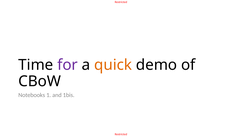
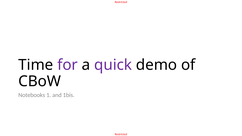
quick colour: orange -> purple (113, 65)
